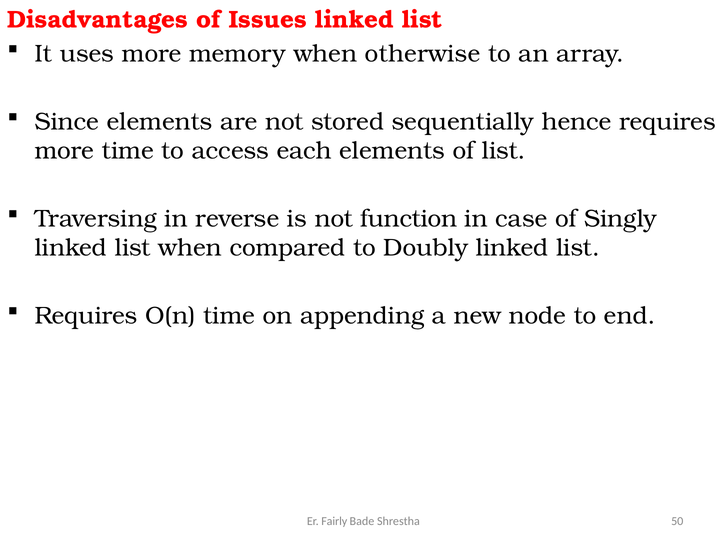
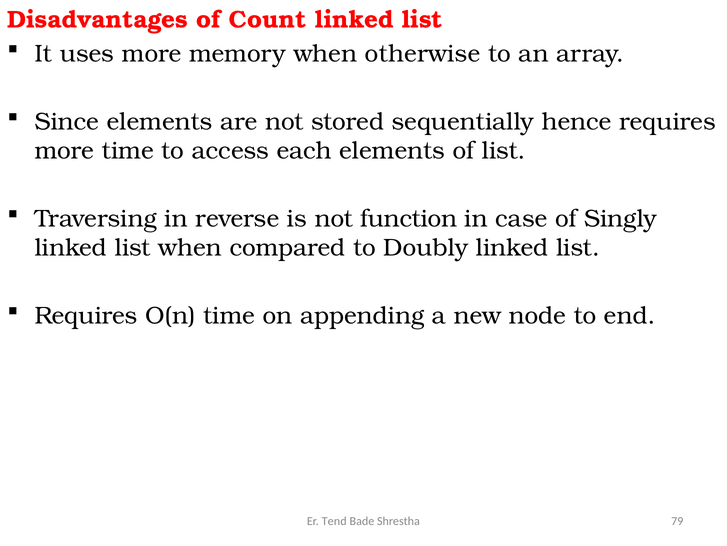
Issues: Issues -> Count (268, 20)
Fairly: Fairly -> Tend (334, 521)
50: 50 -> 79 (677, 521)
